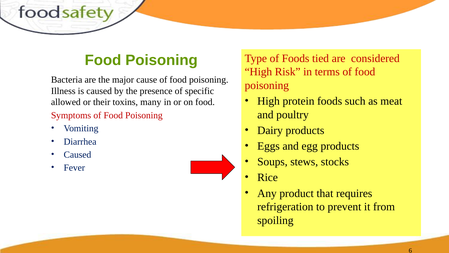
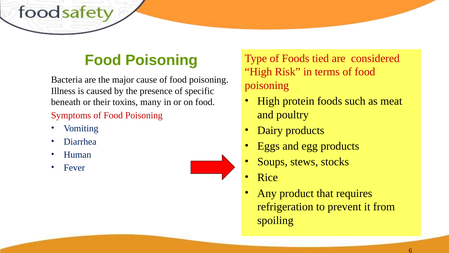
allowed: allowed -> beneath (66, 102)
Caused: Caused -> Human (77, 154)
